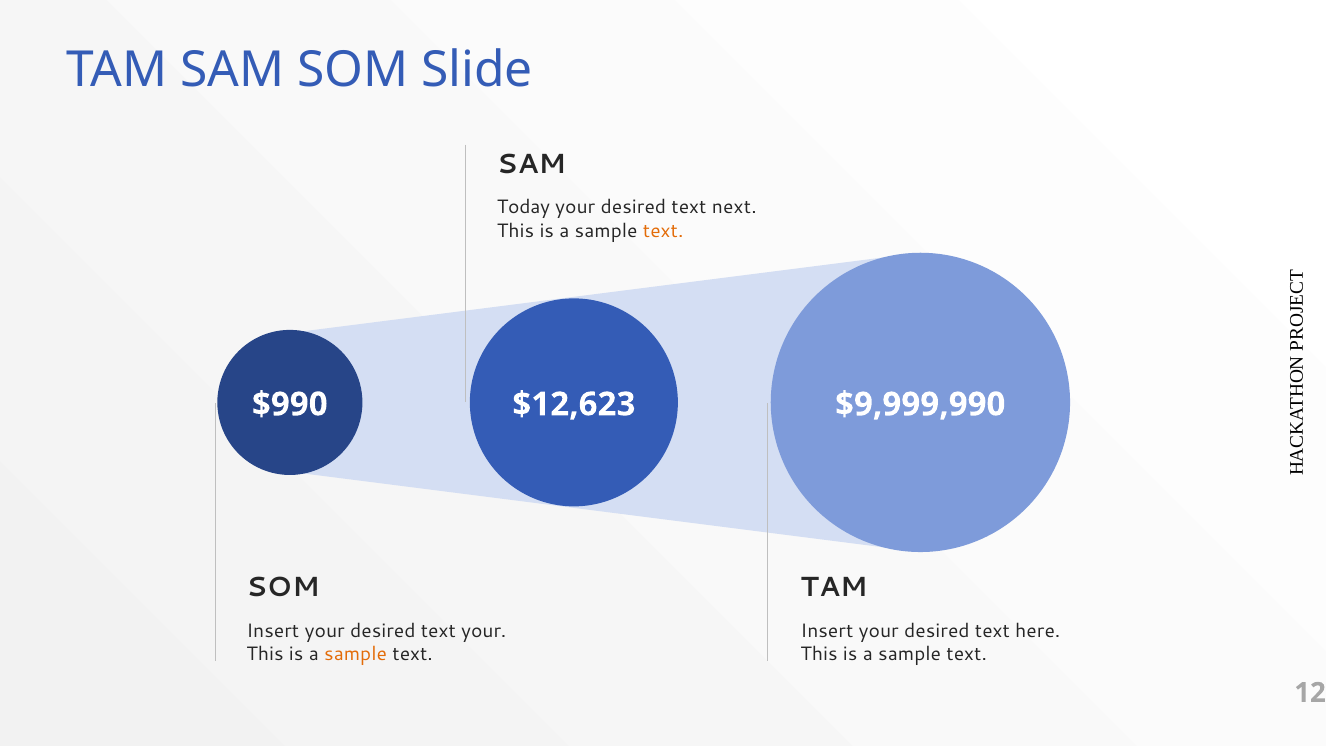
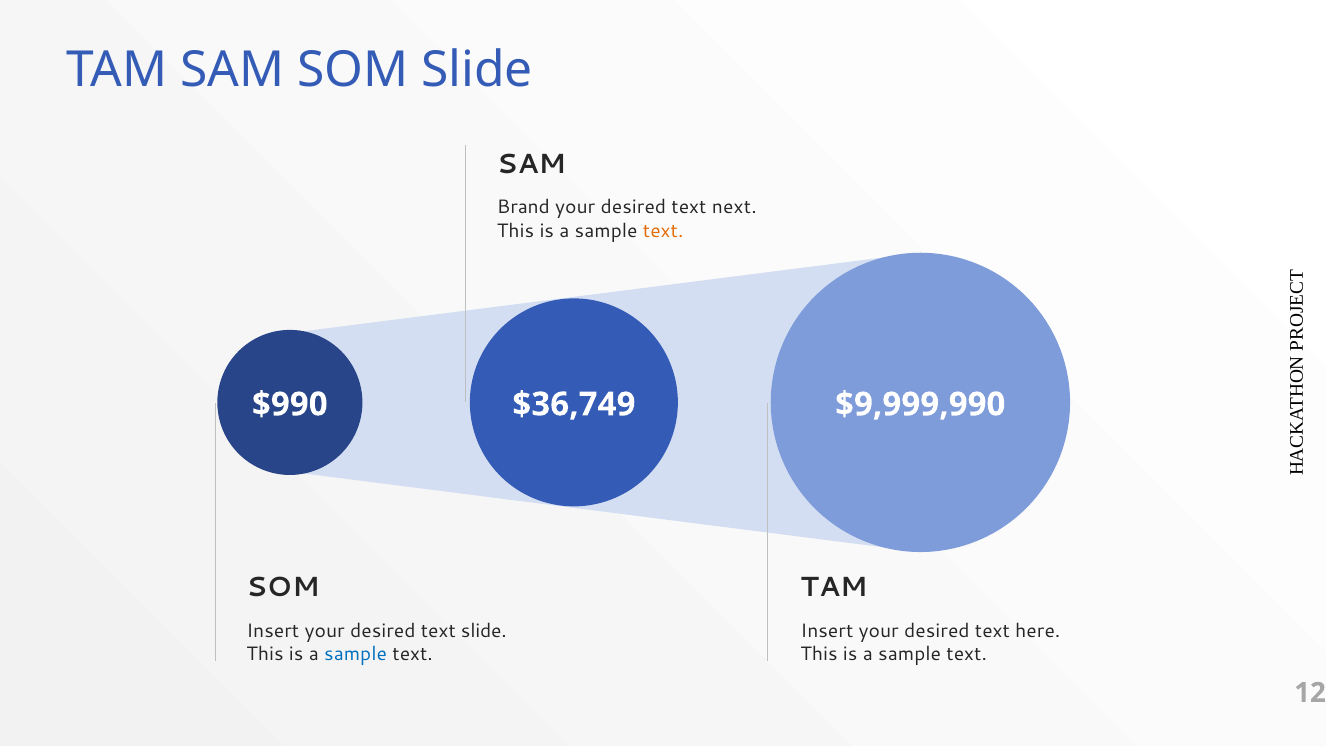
Today: Today -> Brand (523, 208)
$12,623: $12,623 -> $36,749 (574, 404)
text your: your -> slide (484, 631)
sample colour: orange -> blue (356, 654)
